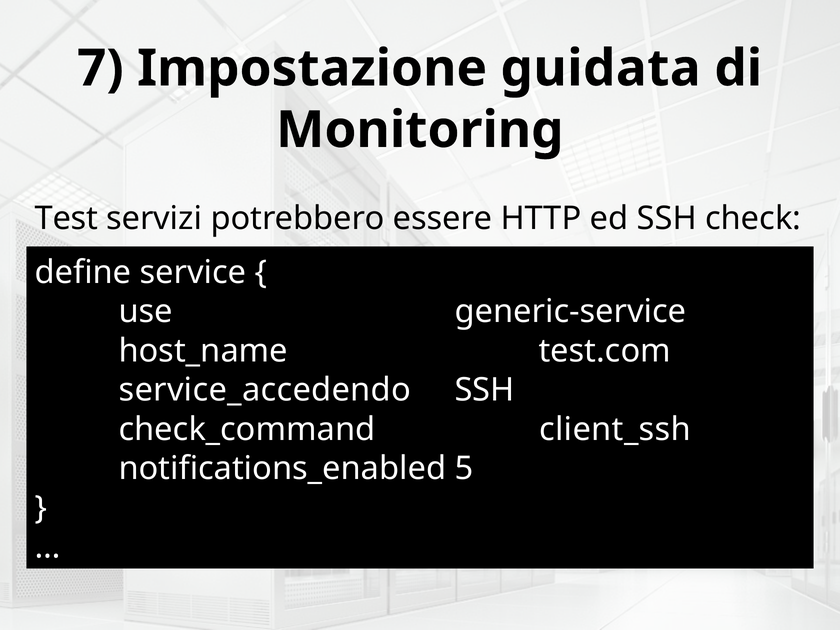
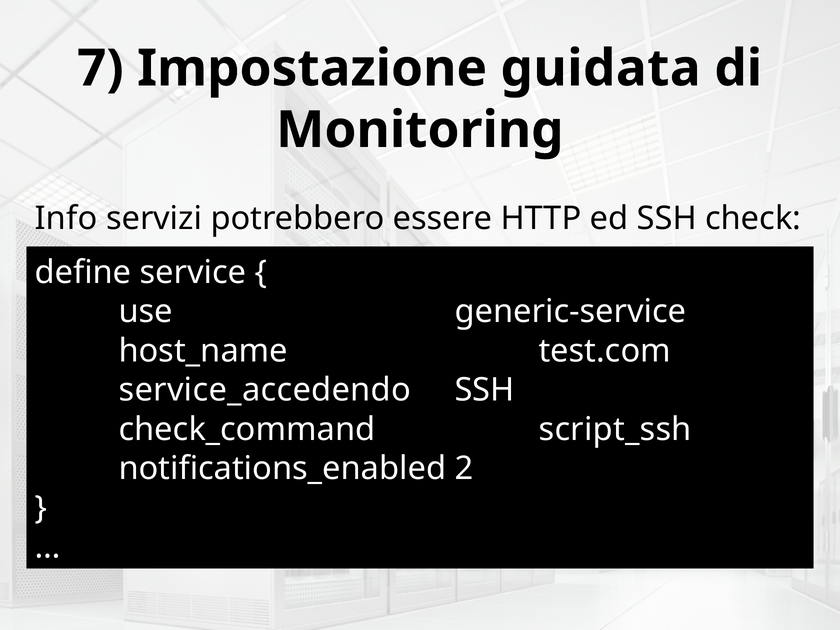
Test: Test -> Info (66, 219)
client_ssh: client_ssh -> script_ssh (615, 429)
5: 5 -> 2 (464, 469)
